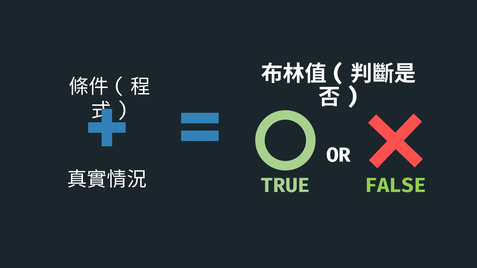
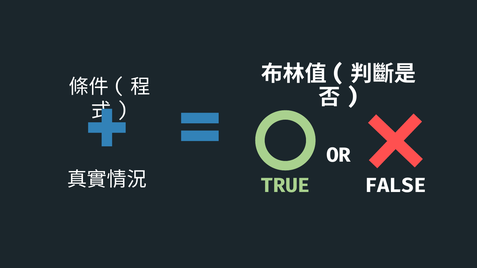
FALSE colour: light green -> white (395, 186)
